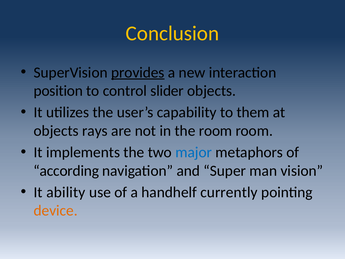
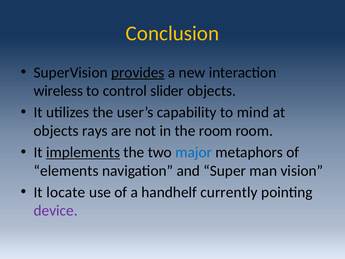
position: position -> wireless (58, 91)
them: them -> mind (253, 112)
implements underline: none -> present (83, 152)
according: according -> elements (66, 171)
ability: ability -> locate (66, 192)
device colour: orange -> purple (56, 210)
